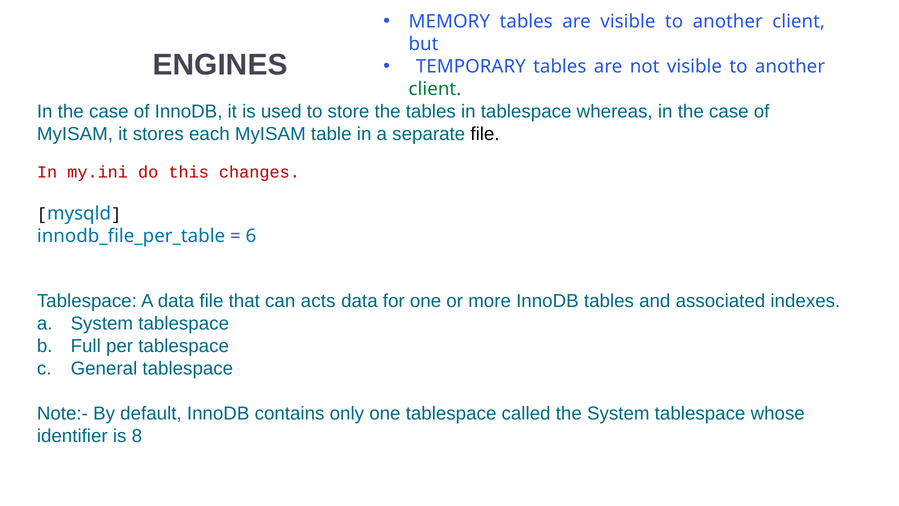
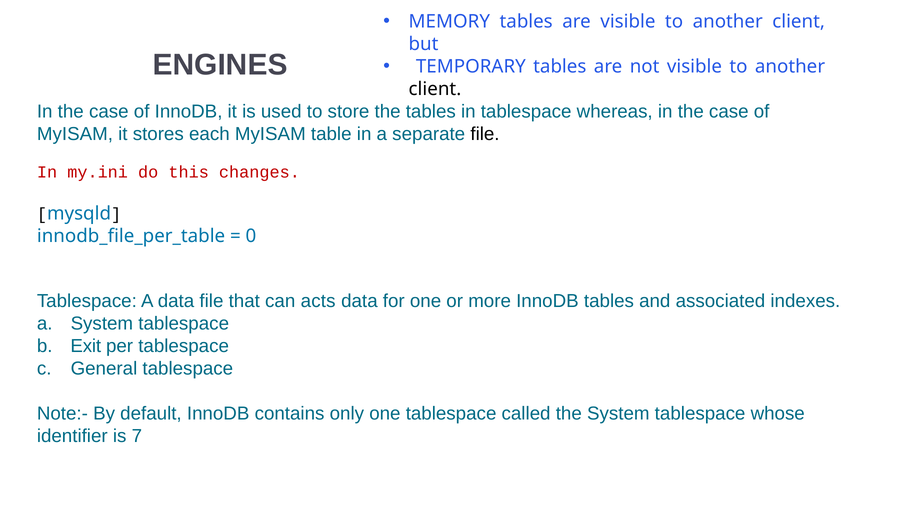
client colour: green -> black (435, 89)
6: 6 -> 0 (251, 236)
Full: Full -> Exit (86, 346)
8: 8 -> 7 (137, 436)
